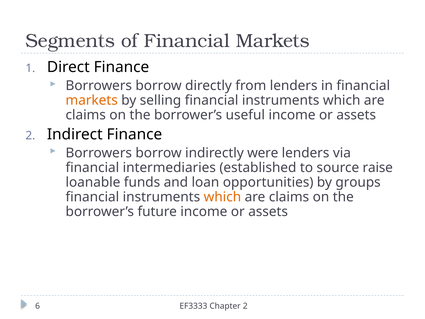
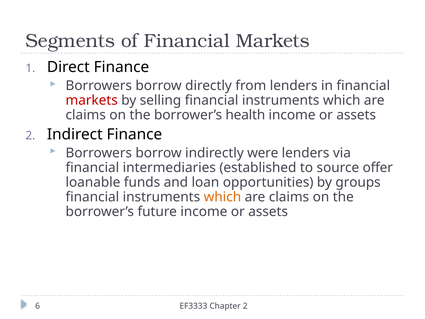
markets colour: orange -> red (92, 100)
useful: useful -> health (245, 115)
raise: raise -> offer (378, 167)
